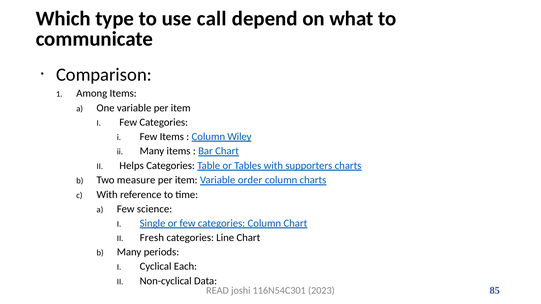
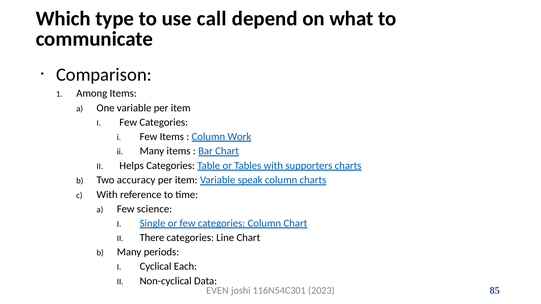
Wiley: Wiley -> Work (239, 137)
measure: measure -> accuracy (136, 180)
order: order -> speak (250, 180)
Fresh: Fresh -> There (152, 238)
READ: READ -> EVEN (217, 291)
